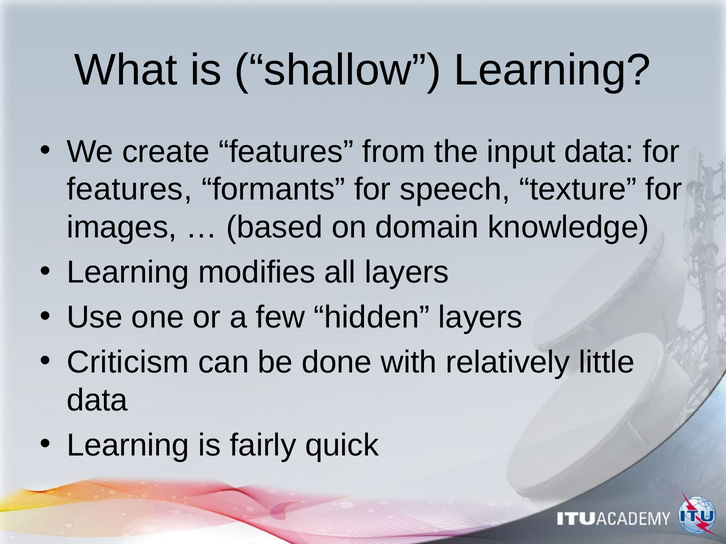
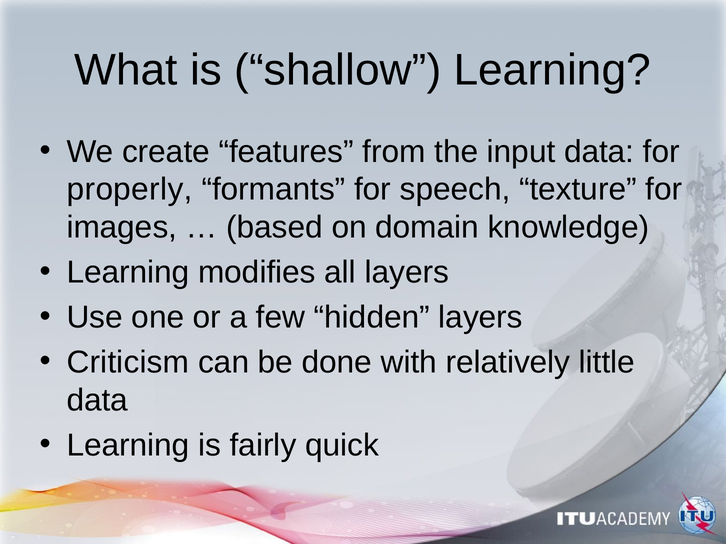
features: features -> properly (130, 190)
